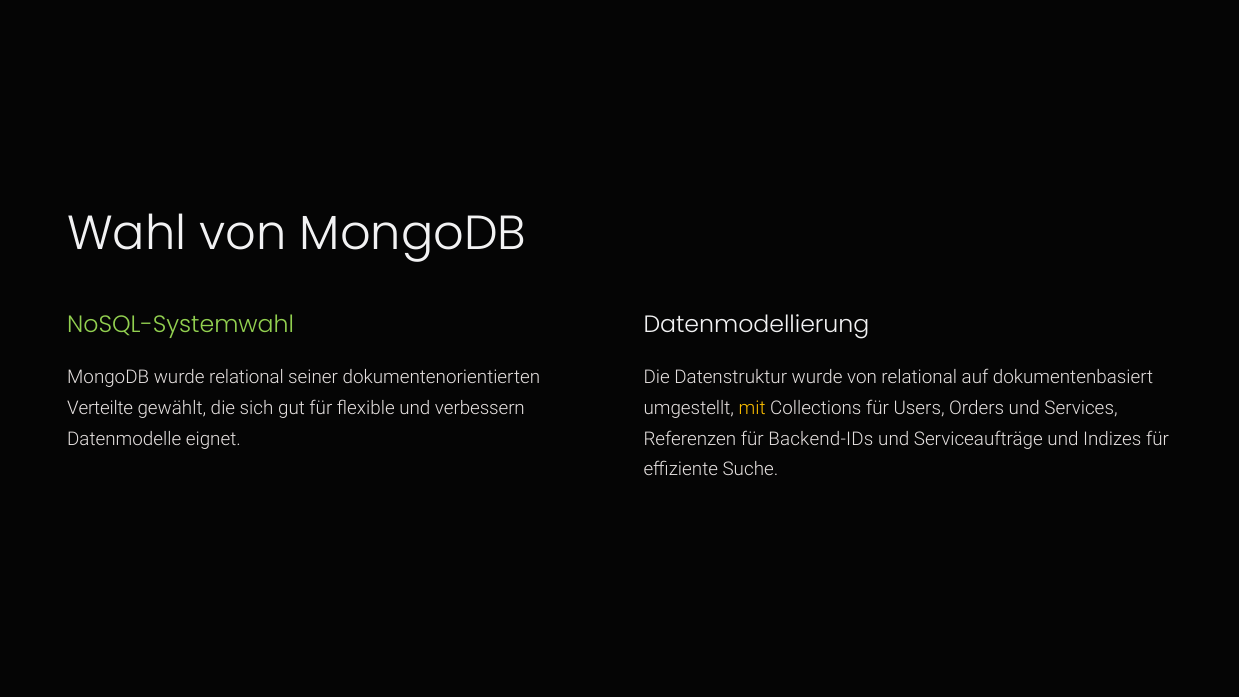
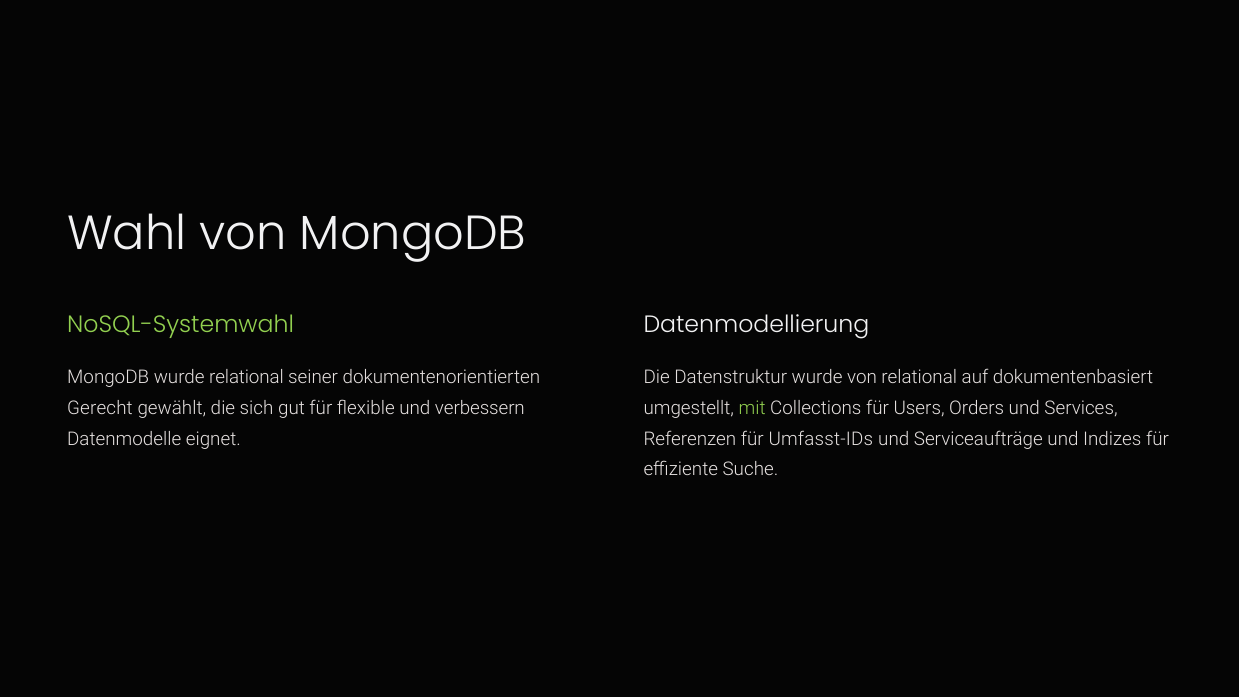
Verteilte: Verteilte -> Gerecht (100, 408)
mit colour: yellow -> light green (752, 408)
Backend-IDs: Backend-IDs -> Umfasst-IDs (821, 439)
